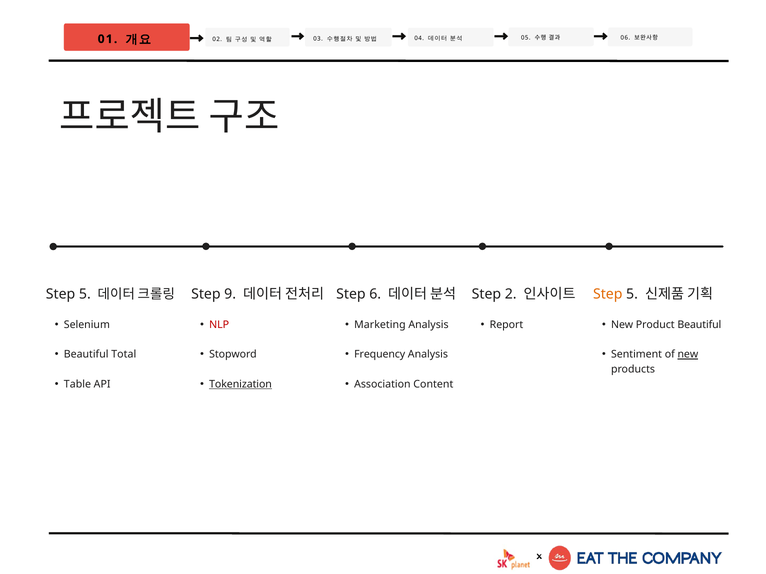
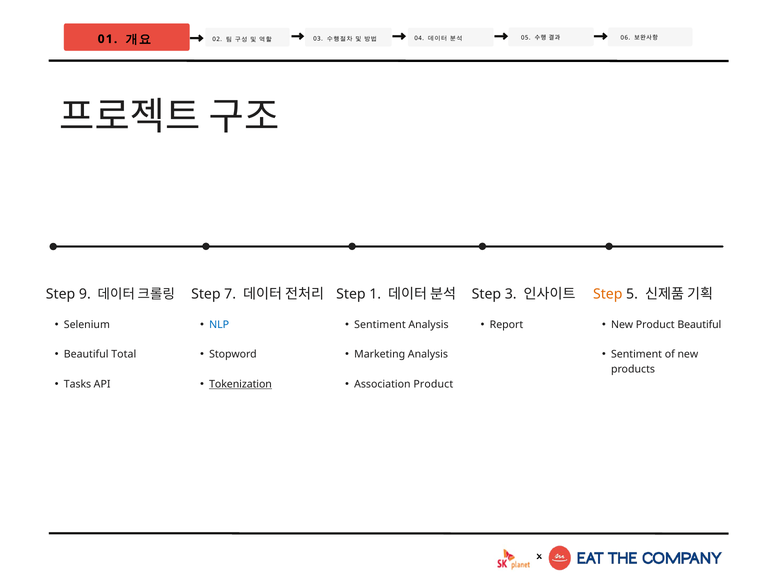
5: 5 -> 9 (85, 294)
9: 9 -> 7 (230, 294)
6: 6 -> 1 (375, 294)
2: 2 -> 3 (511, 294)
NLP colour: red -> blue (219, 325)
Marketing: Marketing -> Sentiment (380, 325)
Frequency: Frequency -> Marketing (380, 355)
new underline: present -> none (688, 355)
Table: Table -> Tasks (78, 384)
Association Content: Content -> Product (433, 384)
